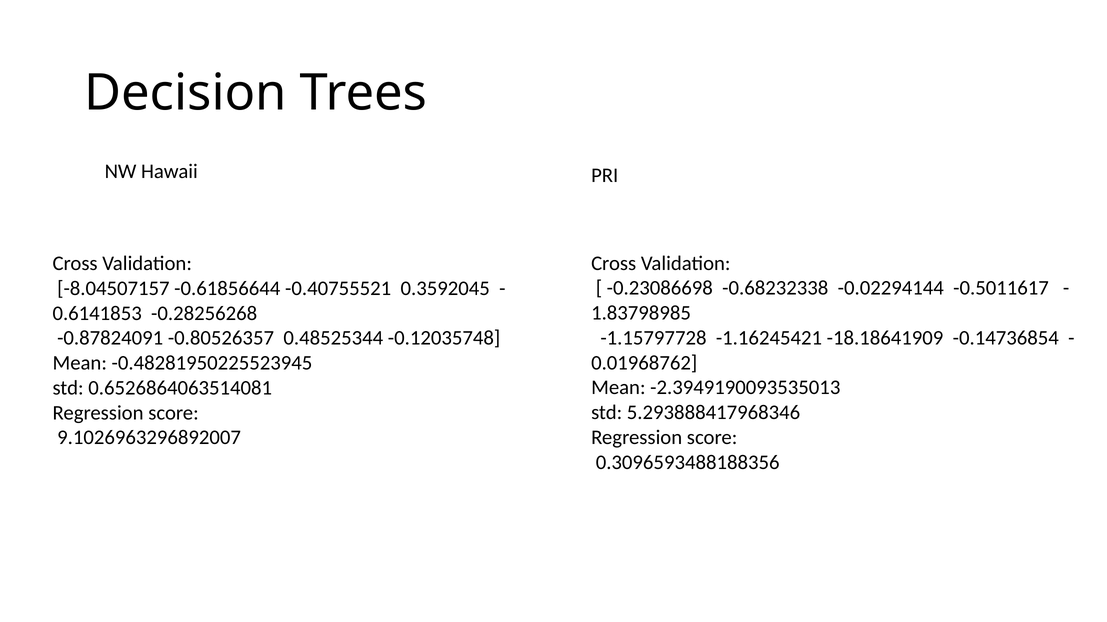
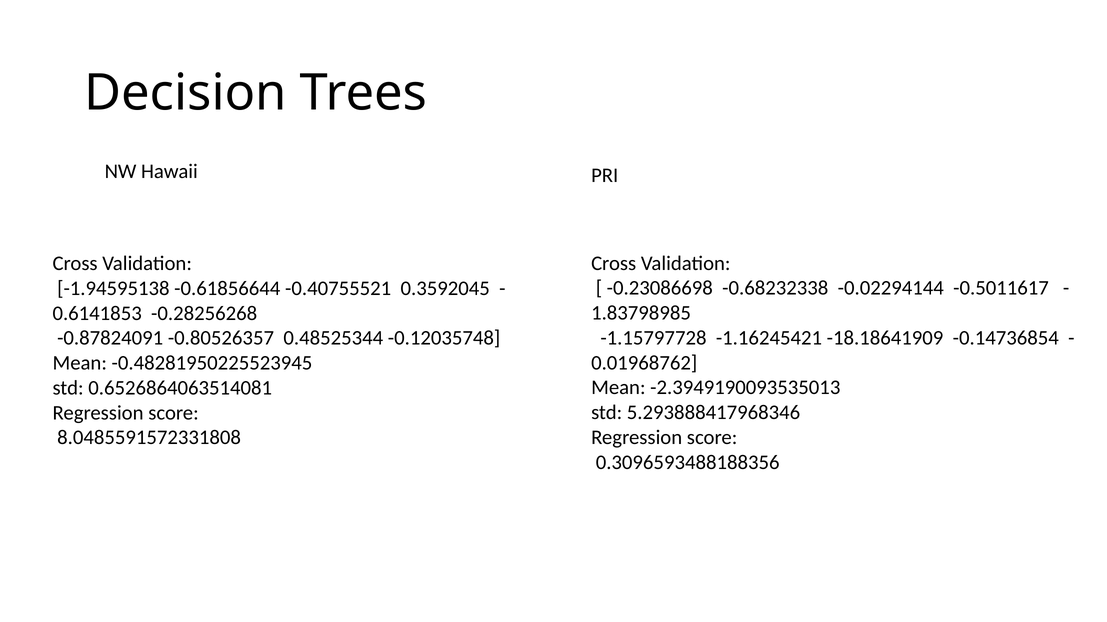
-8.04507157: -8.04507157 -> -1.94595138 (113, 289)
9.1026963296892007: 9.1026963296892007 -> 8.0485591572331808 (149, 438)
